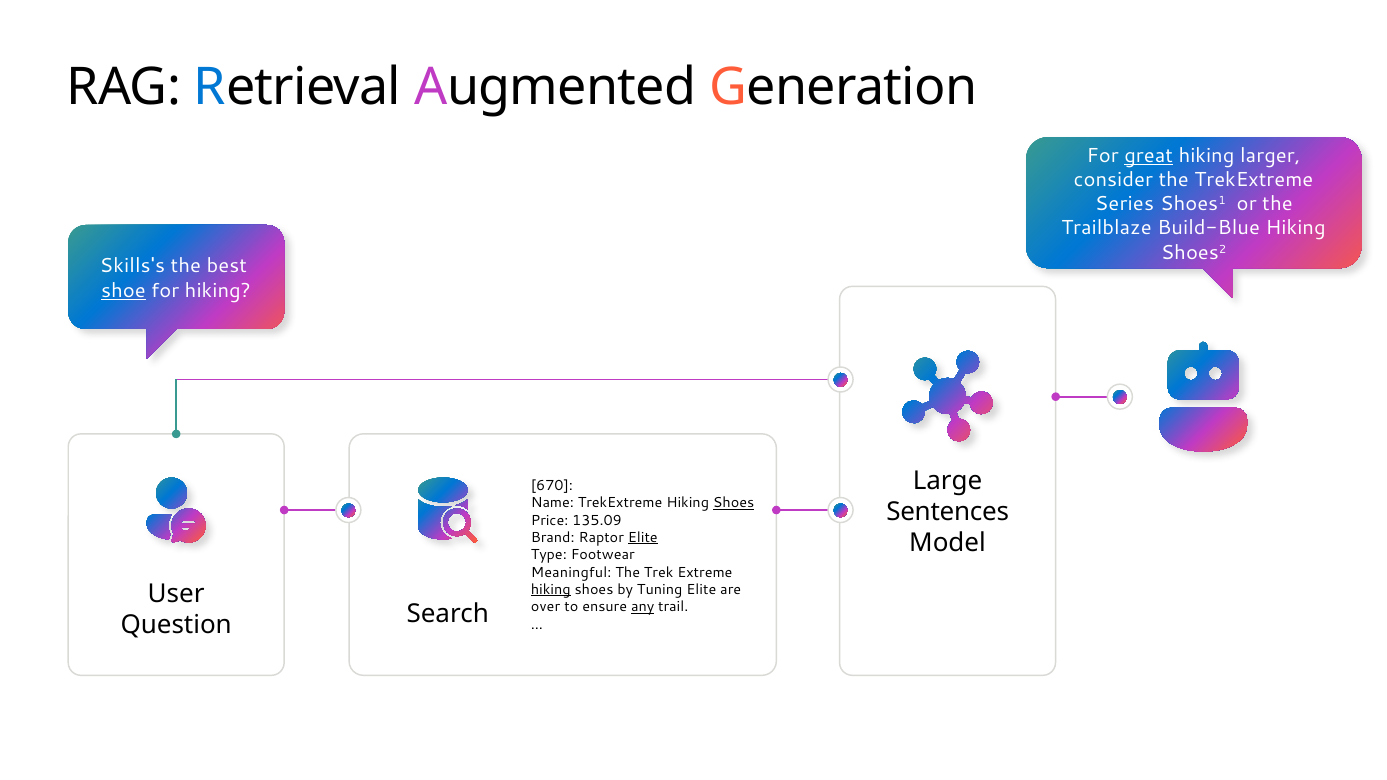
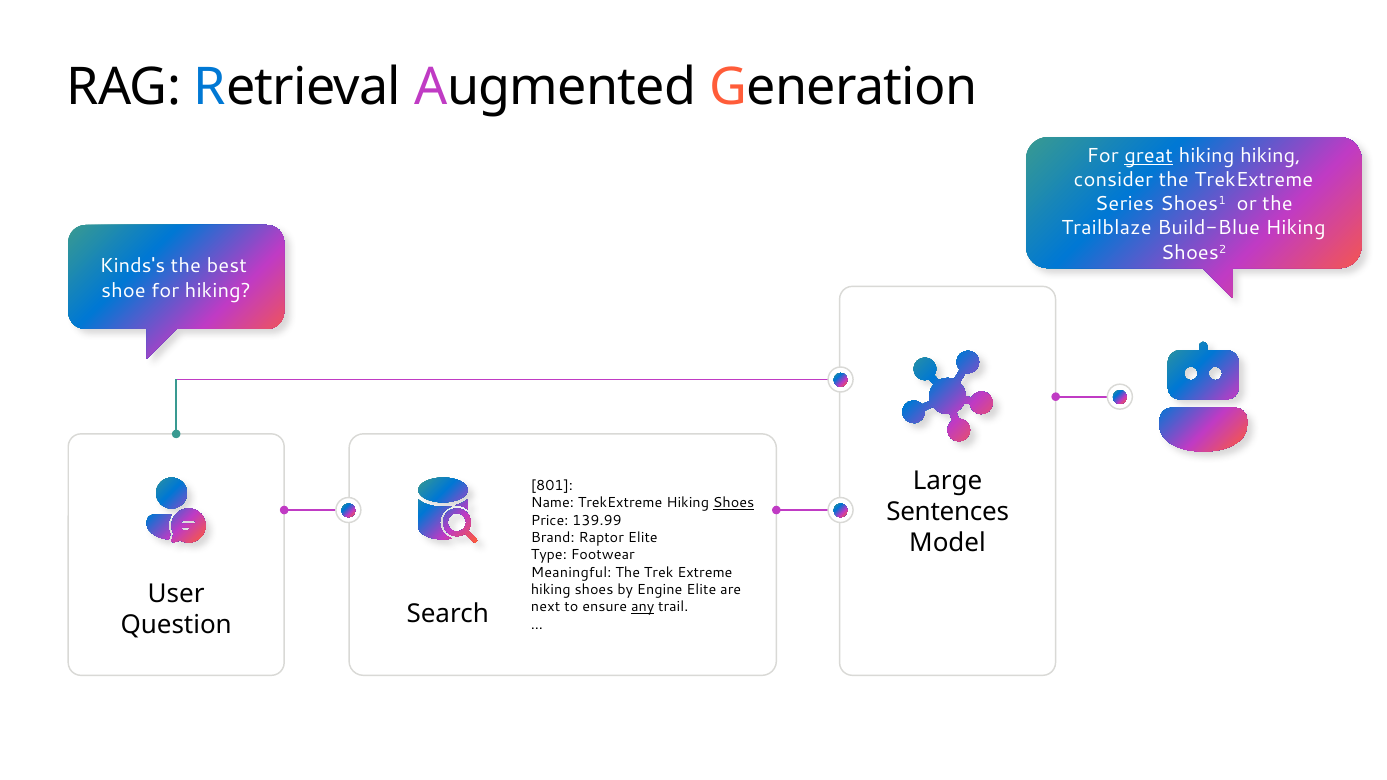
hiking larger: larger -> hiking (1270, 155)
Skills's: Skills's -> Kinds's (133, 266)
shoe underline: present -> none (123, 291)
670: 670 -> 801 (552, 486)
135.09: 135.09 -> 139.99 (597, 520)
Elite underline: present -> none (643, 538)
hiking underline: present -> none (551, 590)
Tuning: Tuning -> Engine (660, 590)
over: over -> next (546, 607)
